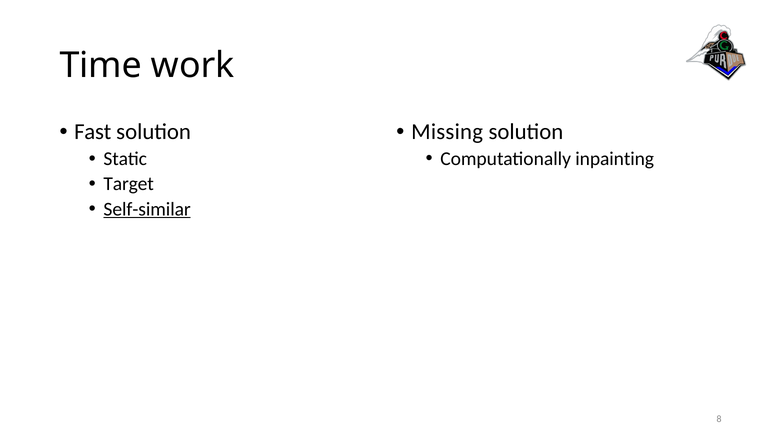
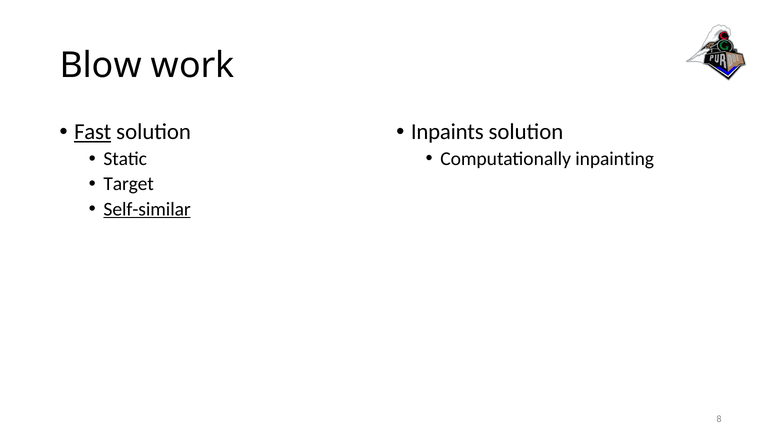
Time: Time -> Blow (101, 66)
Missing: Missing -> Inpaints (447, 132)
Fast underline: none -> present (93, 132)
